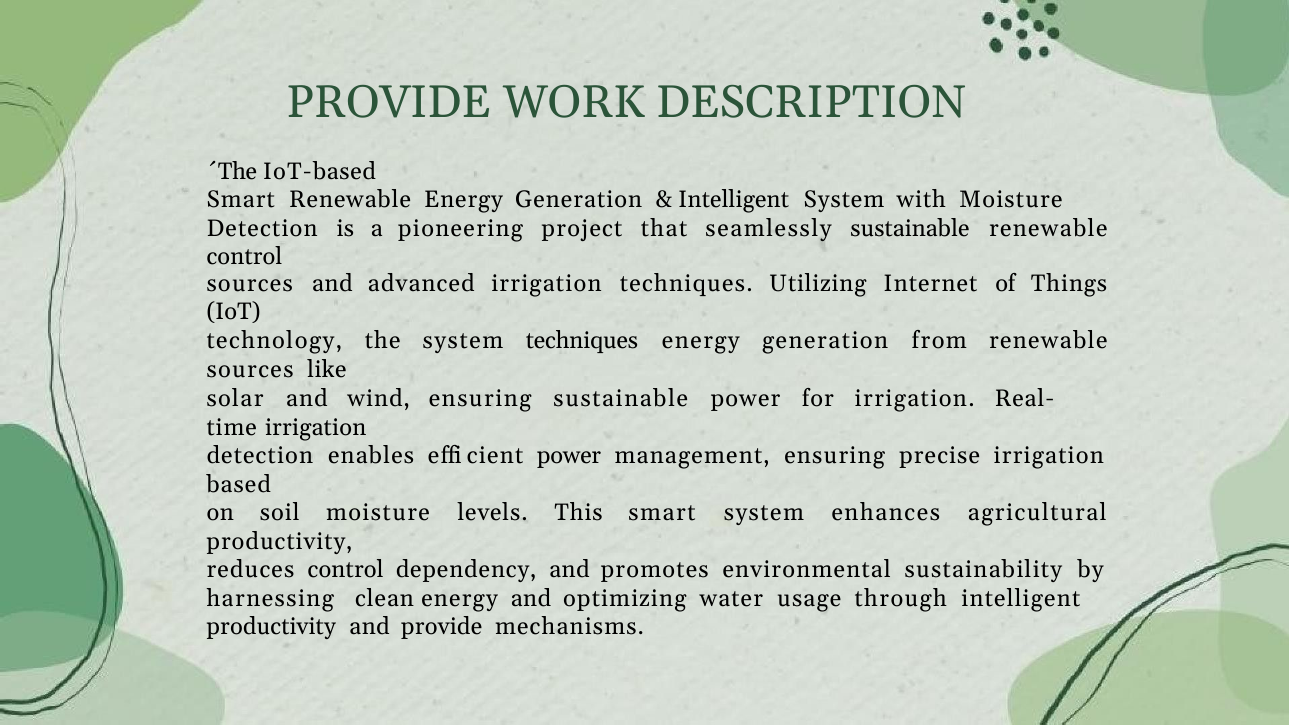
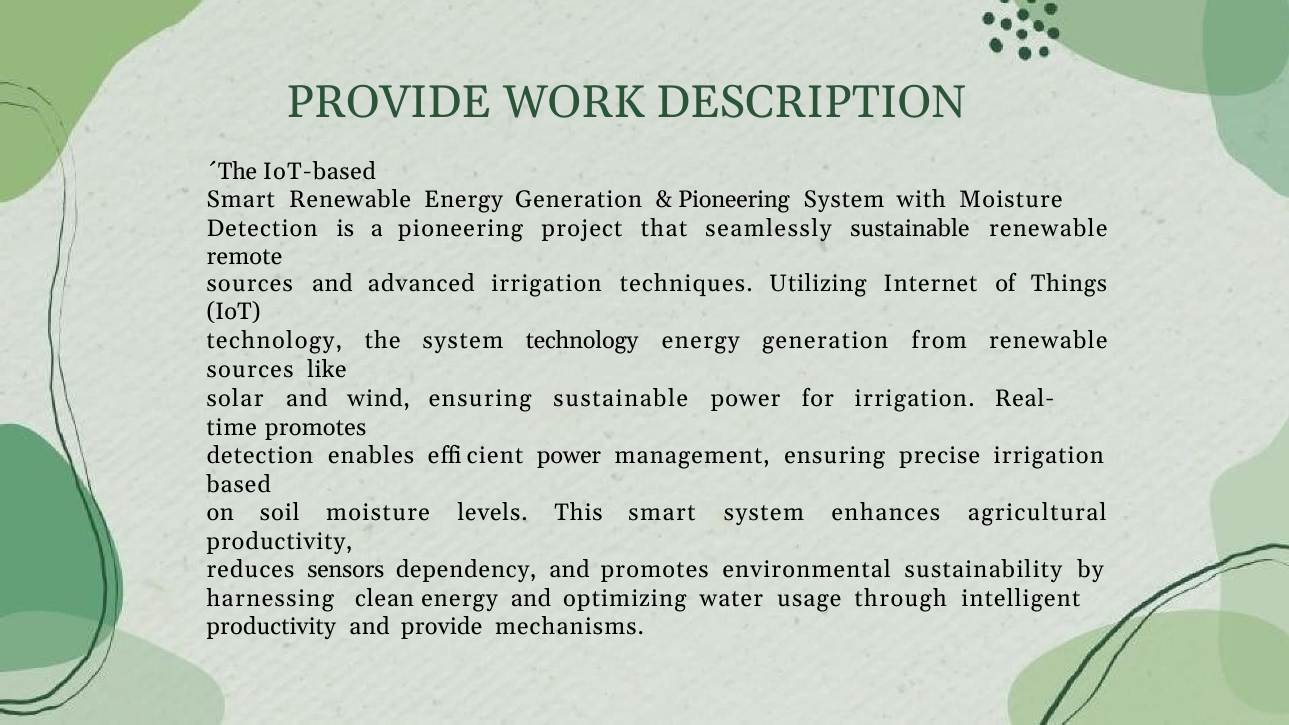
Intelligent: Intelligent -> Pioneering (734, 200)
control: control -> remote (244, 257)
system techniques: techniques -> technology (582, 341)
time irrigation: irrigation -> promotes (316, 428)
reduces control: control -> sensors (346, 570)
